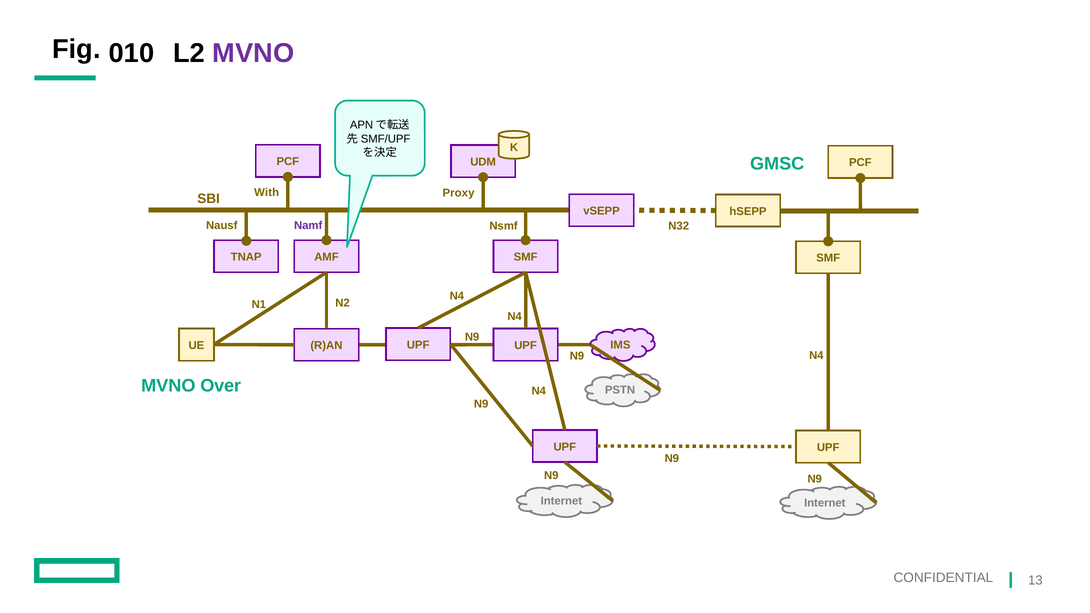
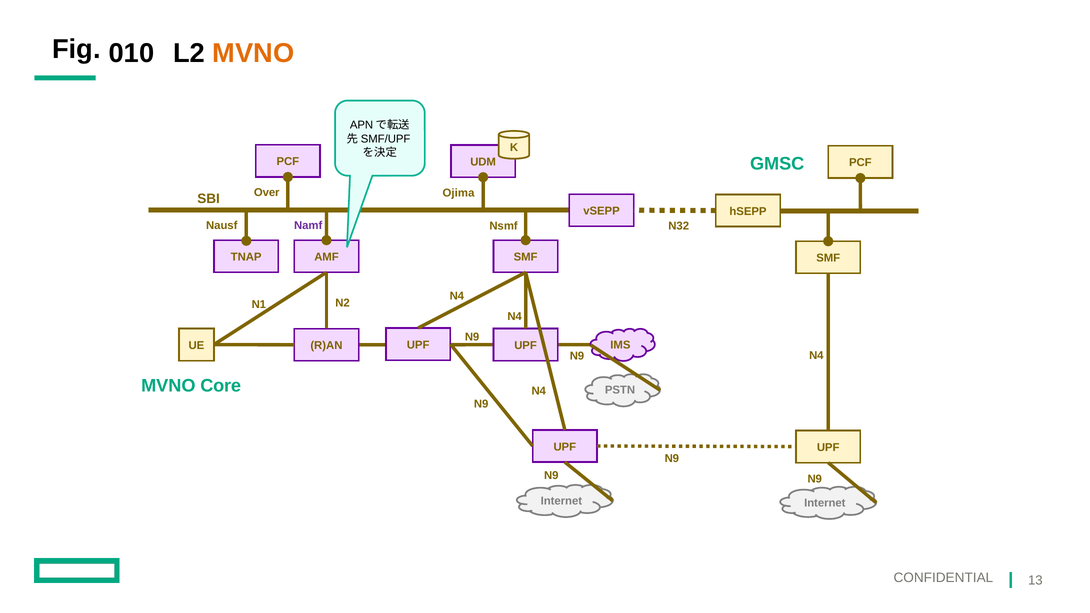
MVNO colour: purple -> orange (253, 53)
With: With -> Over (267, 193)
Proxy: Proxy -> Ojima (458, 193)
Over: Over -> Core (221, 386)
